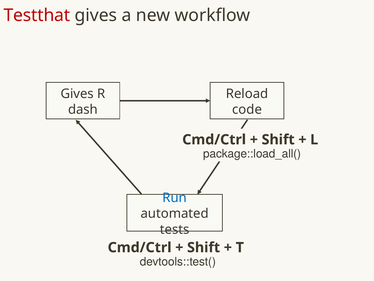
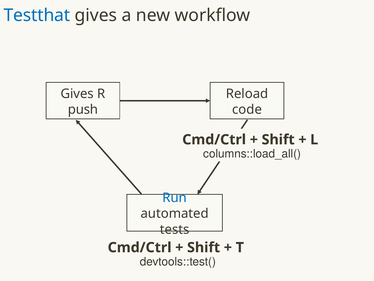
Testthat colour: red -> blue (37, 15)
dash: dash -> push (83, 109)
package::load_all(: package::load_all( -> columns::load_all( (252, 154)
